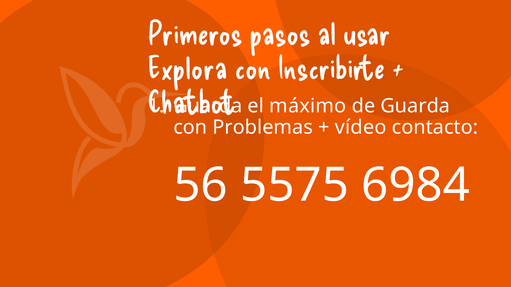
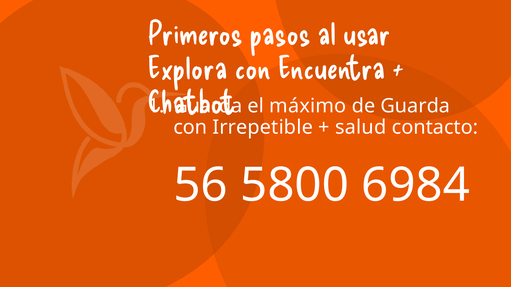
Inscribirte: Inscribirte -> Encuentra (332, 69)
Problemas: Problemas -> Irrepetible (263, 128)
vídeo: vídeo -> salud (361, 128)
5575: 5575 -> 5800 (295, 185)
